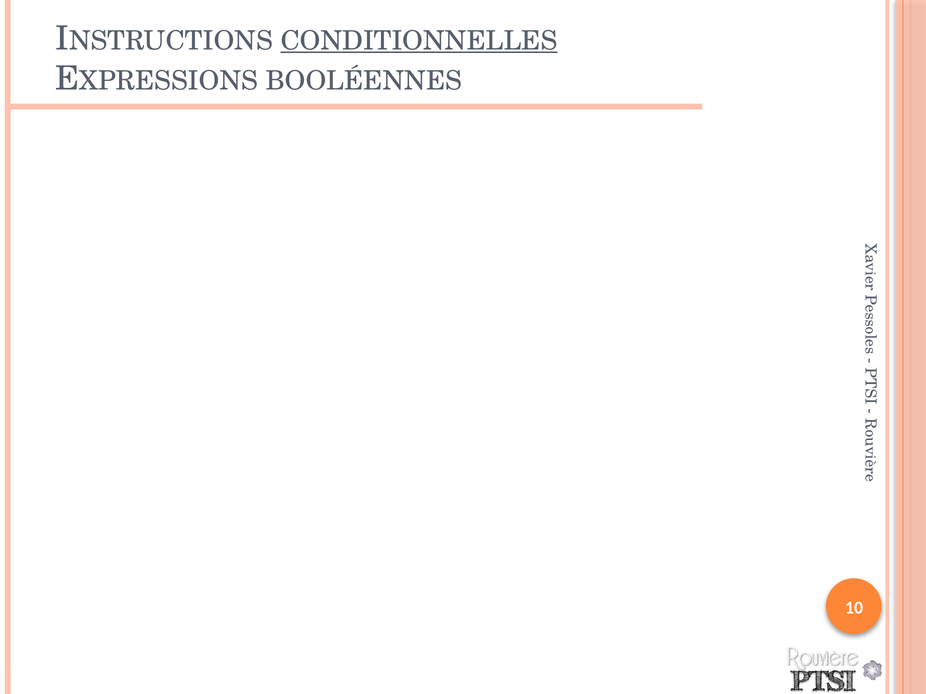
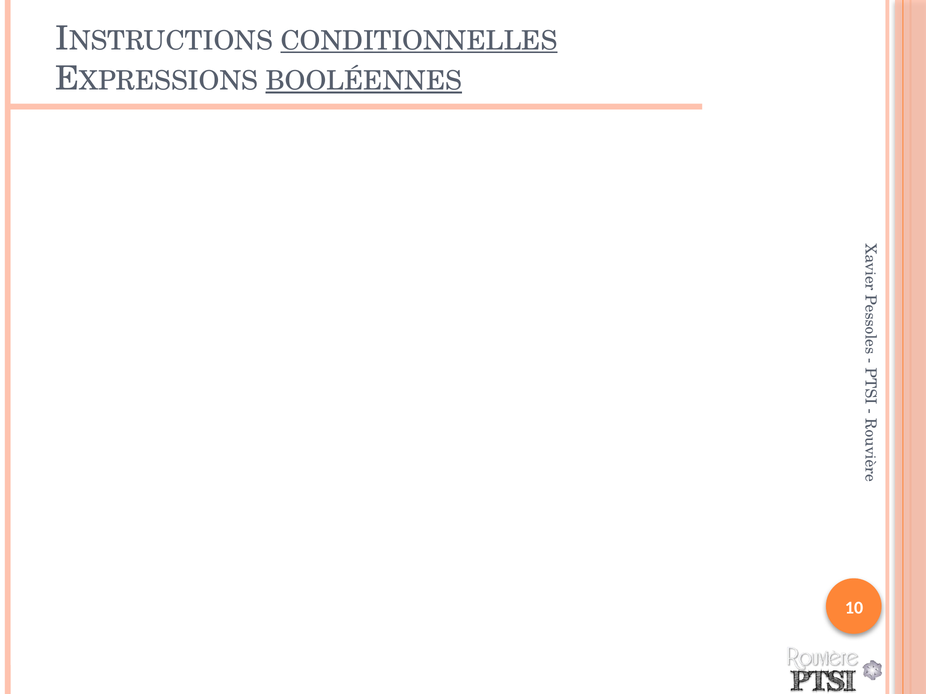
BOOLÉENNES underline: none -> present (364, 81)
